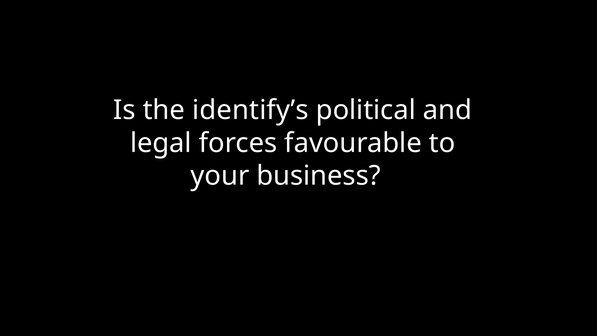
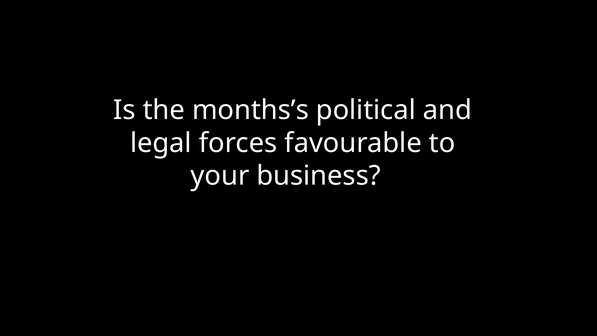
identify’s: identify’s -> months’s (250, 110)
